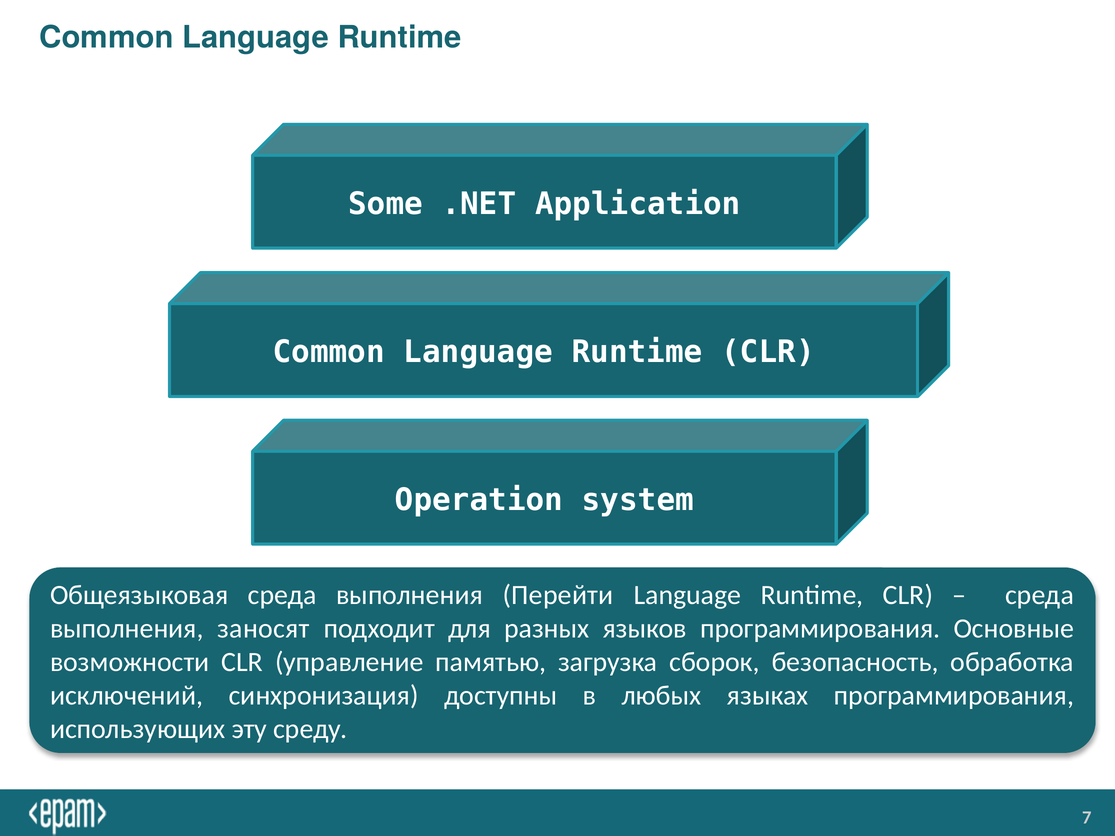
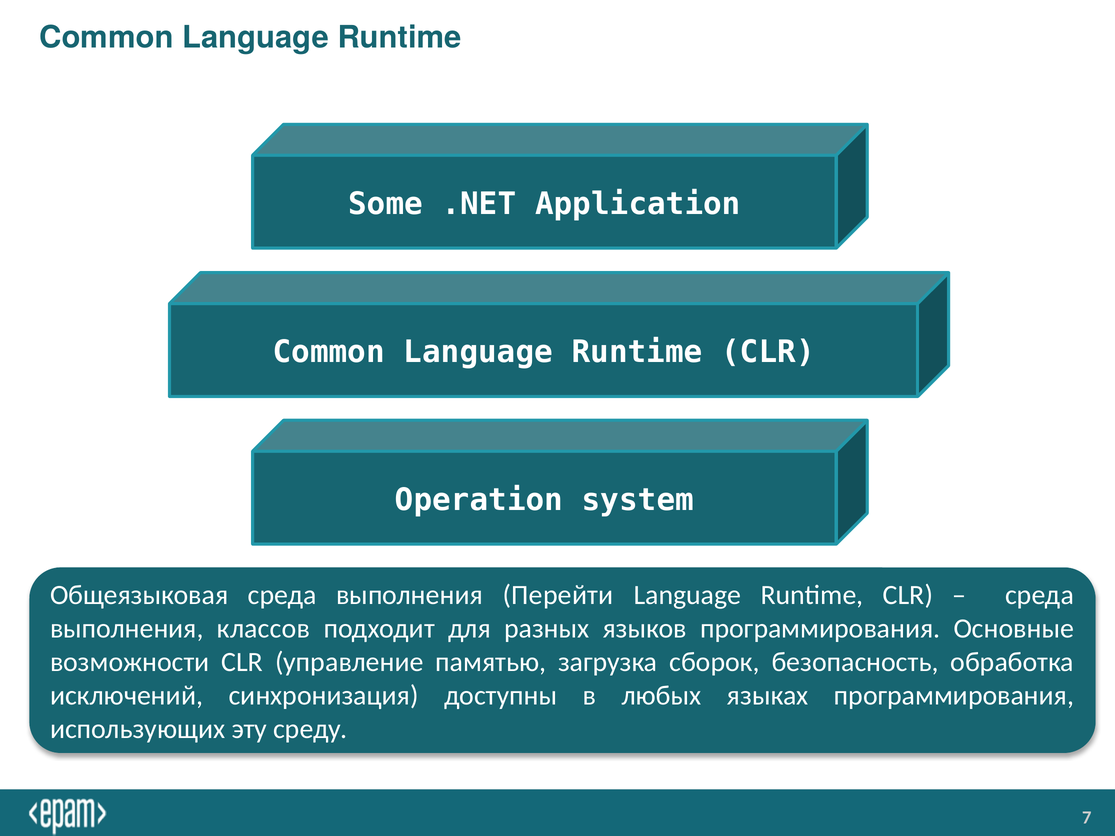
заносят: заносят -> классов (264, 629)
